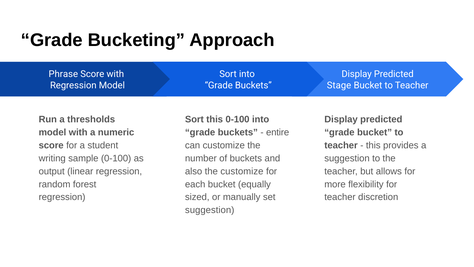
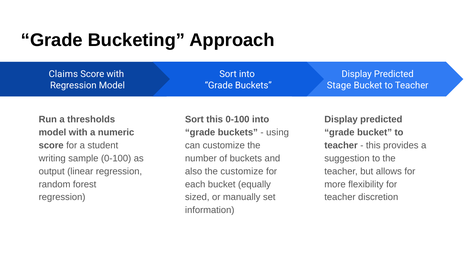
Phrase: Phrase -> Claims (63, 74)
entire: entire -> using (278, 132)
suggestion: suggestion -> information (210, 210)
